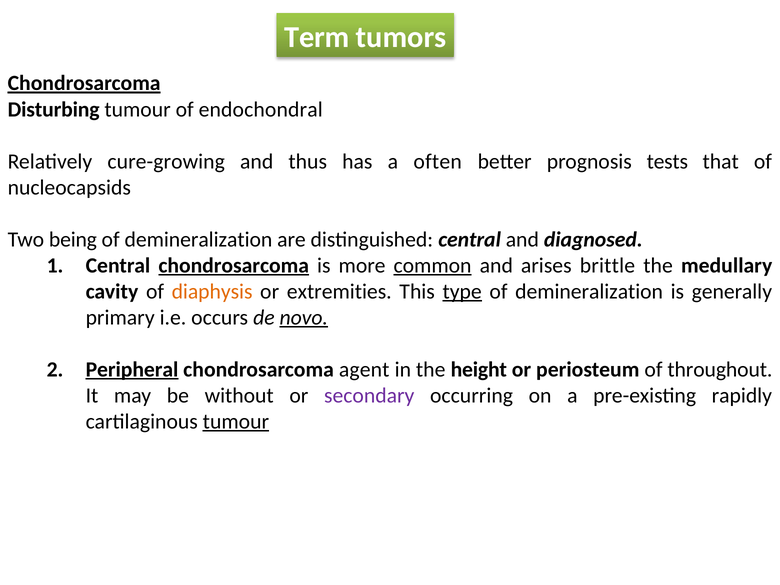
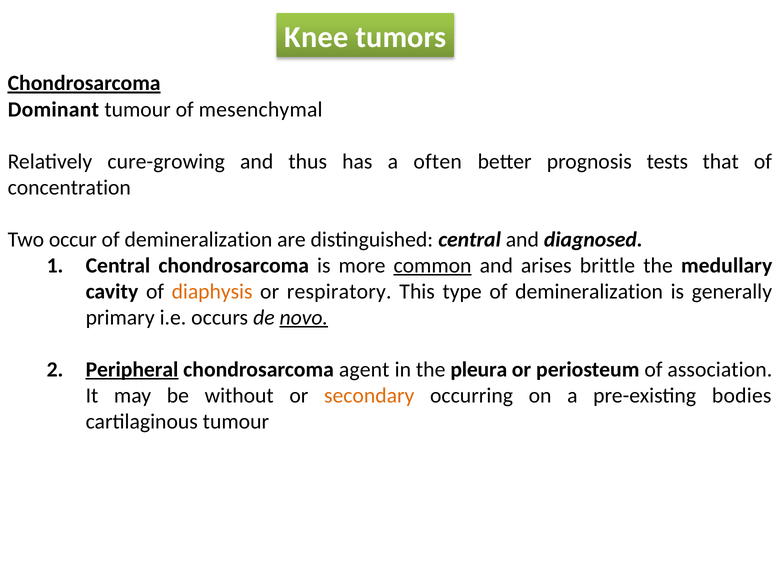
Term: Term -> Knee (317, 37)
Disturbing: Disturbing -> Dominant (53, 109)
endochondral: endochondral -> mesenchymal (261, 109)
nucleocapsids: nucleocapsids -> concentration (69, 187)
being: being -> occur (73, 239)
chondrosarcoma underline: present -> none (234, 265)
extremities: extremities -> respiratory (339, 291)
type underline: present -> none (462, 291)
height: height -> pleura (479, 369)
throughout: throughout -> association (720, 369)
secondary colour: purple -> orange (369, 395)
rapidly: rapidly -> bodies (742, 395)
tumour underline: present -> none (236, 421)
